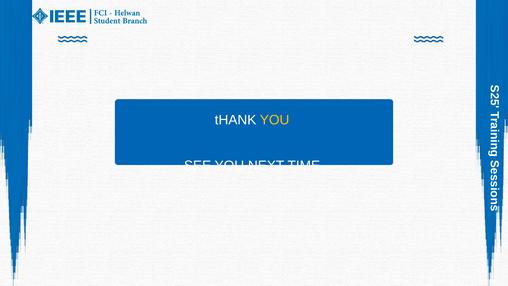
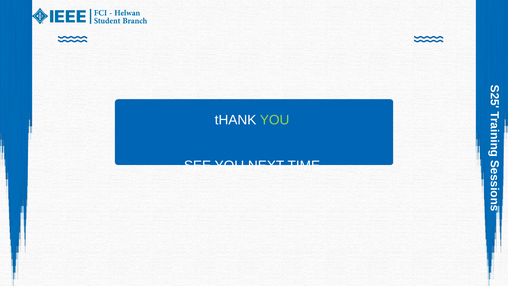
YOU colour: yellow -> light green (275, 120)
